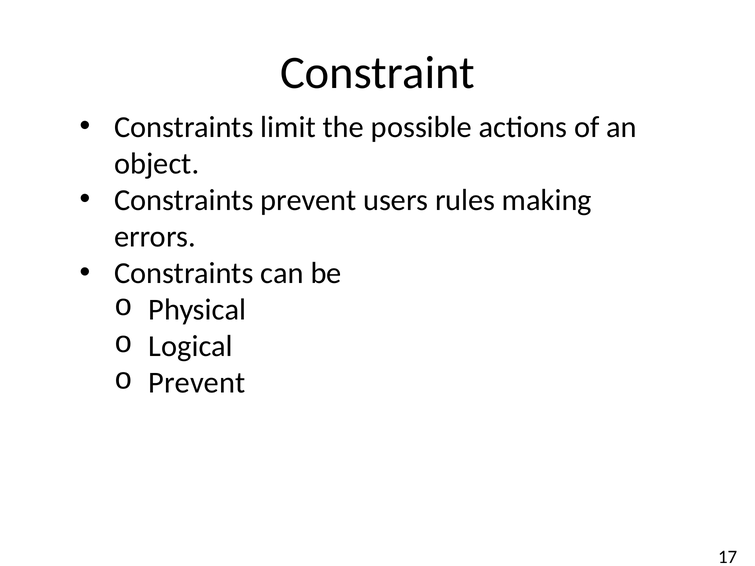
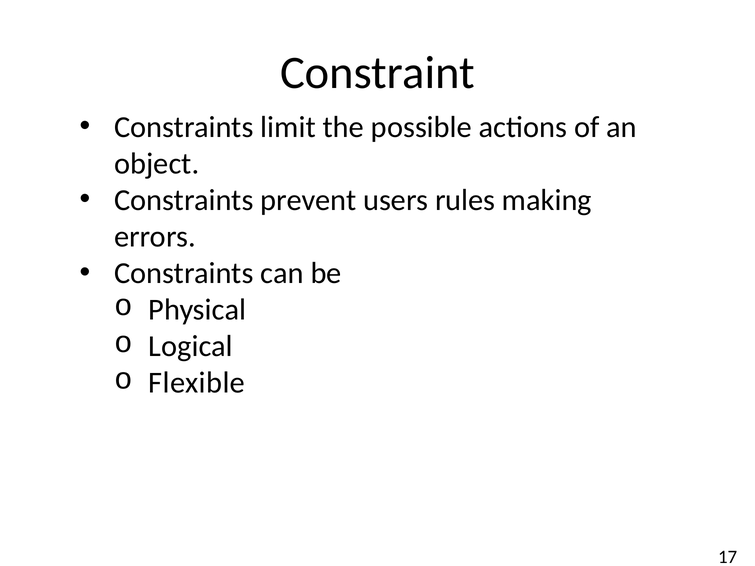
Prevent: Prevent -> Flexible (197, 383)
